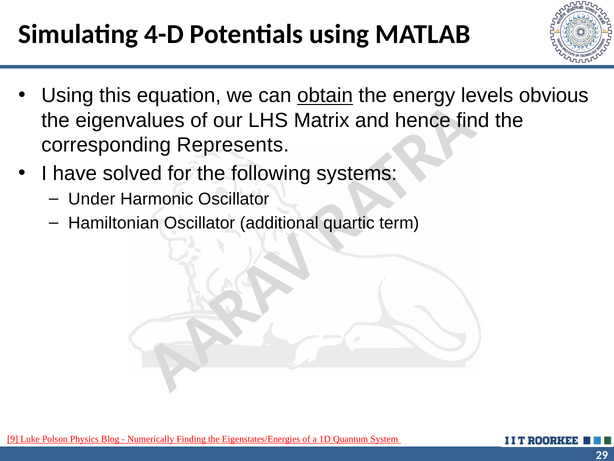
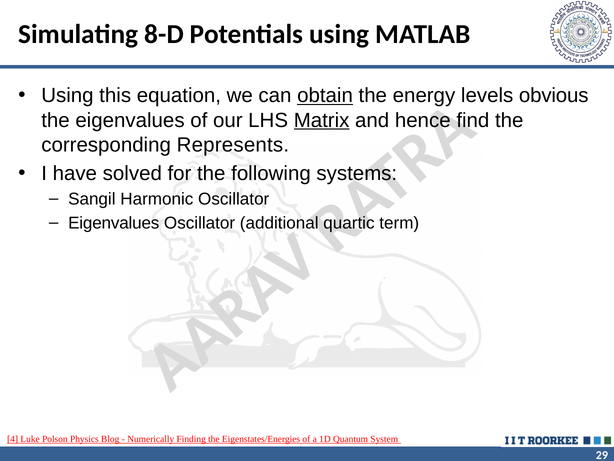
4-D: 4-D -> 8-D (164, 34)
Matrix underline: none -> present (322, 120)
Under: Under -> Sangil (92, 199)
Hamiltonian: Hamiltonian -> Eigenvalues (114, 223)
9: 9 -> 4 (13, 439)
